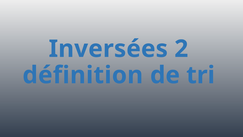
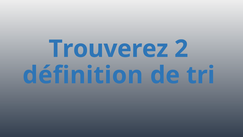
Inversées: Inversées -> Trouverez (108, 49)
